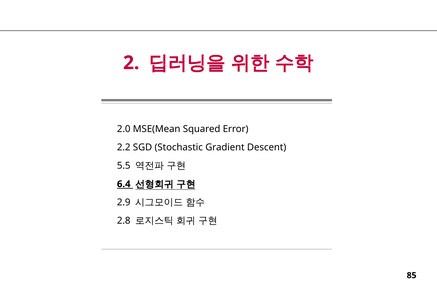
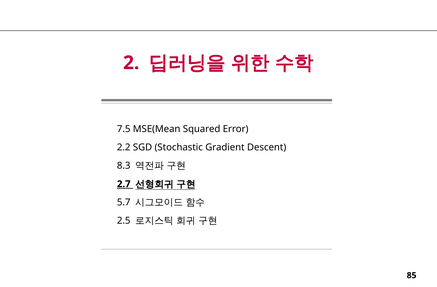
2.0: 2.0 -> 7.5 (124, 129)
5.5: 5.5 -> 8.3 (124, 166)
6.4: 6.4 -> 2.7 (124, 184)
2.9: 2.9 -> 5.7 (124, 202)
2.8: 2.8 -> 2.5 (124, 221)
